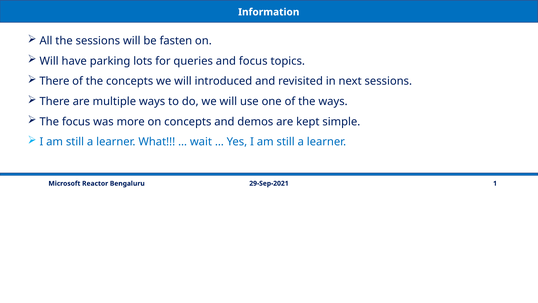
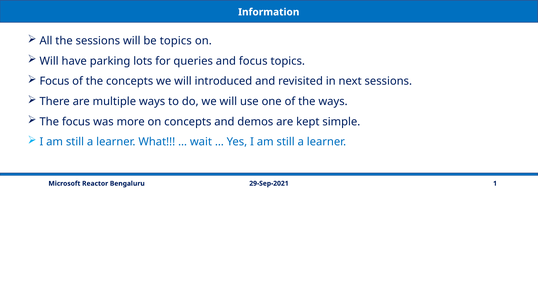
be fasten: fasten -> topics (176, 41)
There: There -> Focus (54, 81)
